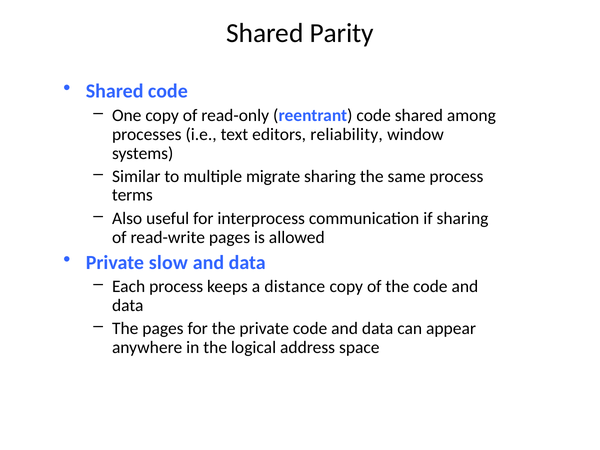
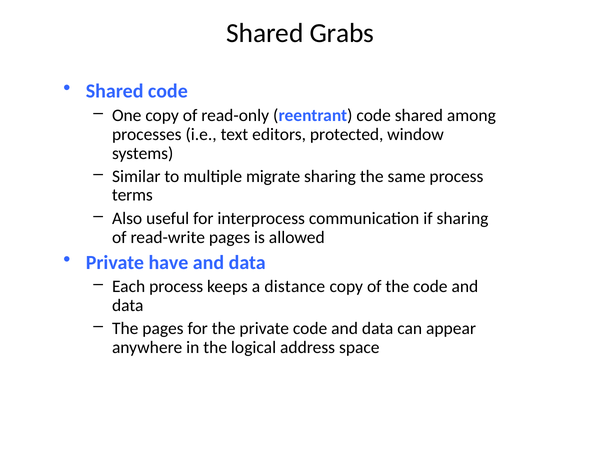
Parity: Parity -> Grabs (342, 33)
reliability: reliability -> protected (347, 134)
slow: slow -> have (168, 263)
